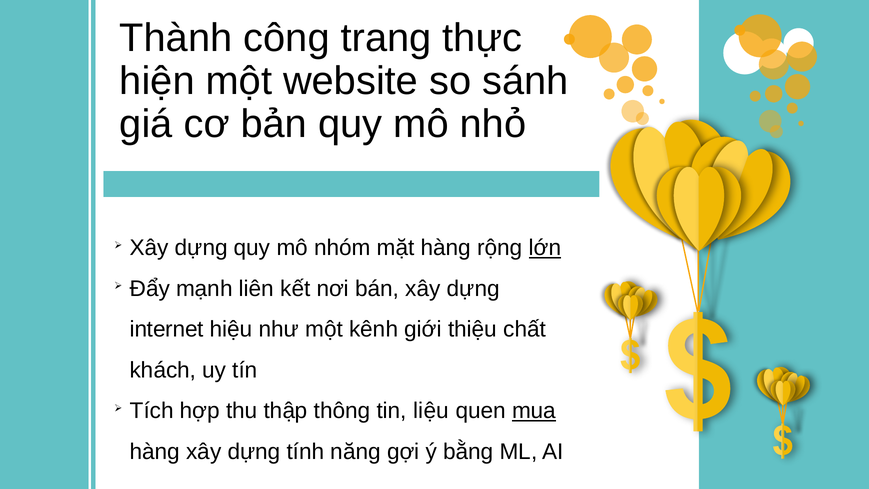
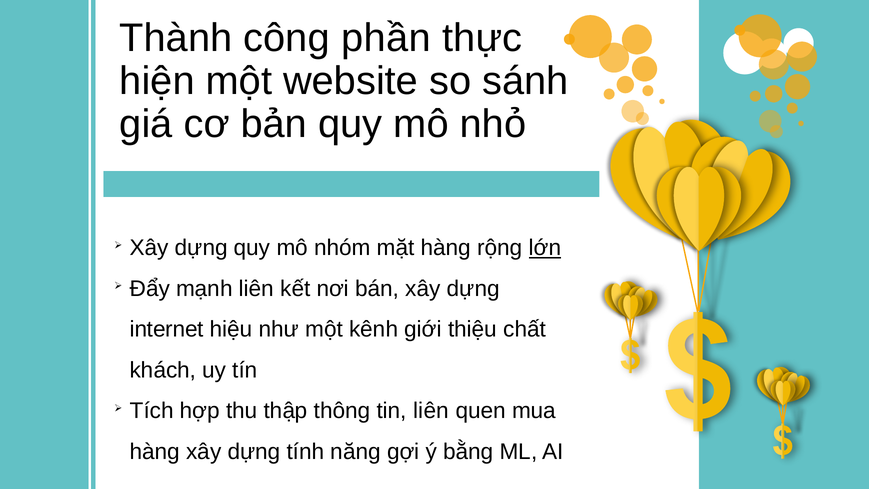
trang: trang -> phần (386, 38)
tin liệu: liệu -> liên (431, 411)
mua underline: present -> none (534, 411)
